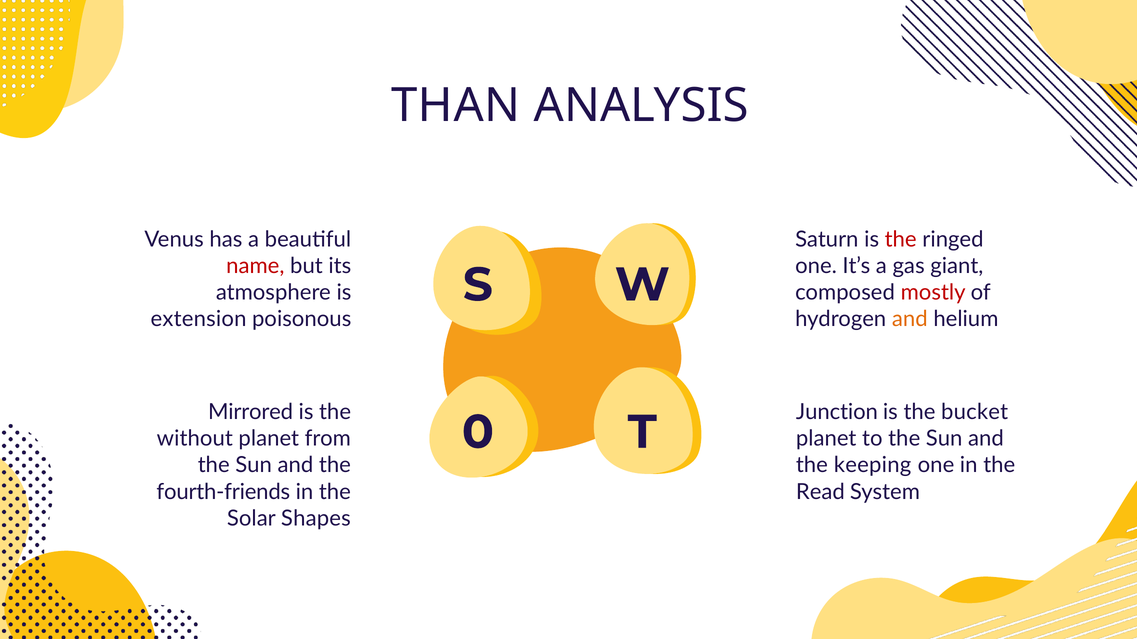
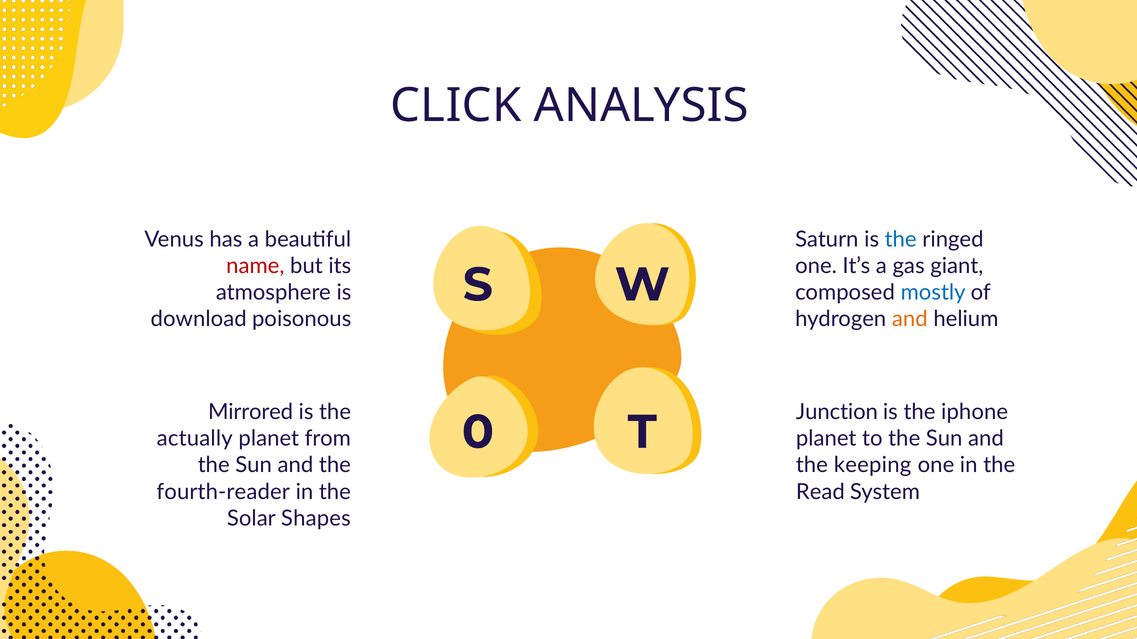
THAN: THAN -> CLICK (456, 106)
the colour: red -> blue (901, 239)
mostly colour: red -> blue (933, 293)
extension: extension -> download (199, 319)
bucket: bucket -> iphone (975, 413)
without: without -> actually (195, 439)
fourth-friends: fourth-friends -> fourth-reader (223, 492)
